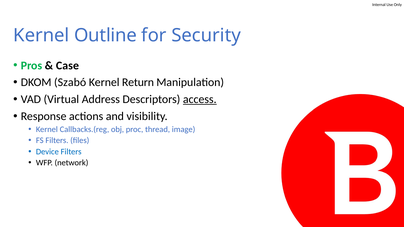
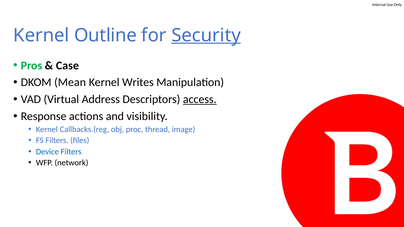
Security underline: none -> present (206, 35)
Szabó: Szabó -> Mean (70, 83)
Return: Return -> Writes (138, 83)
